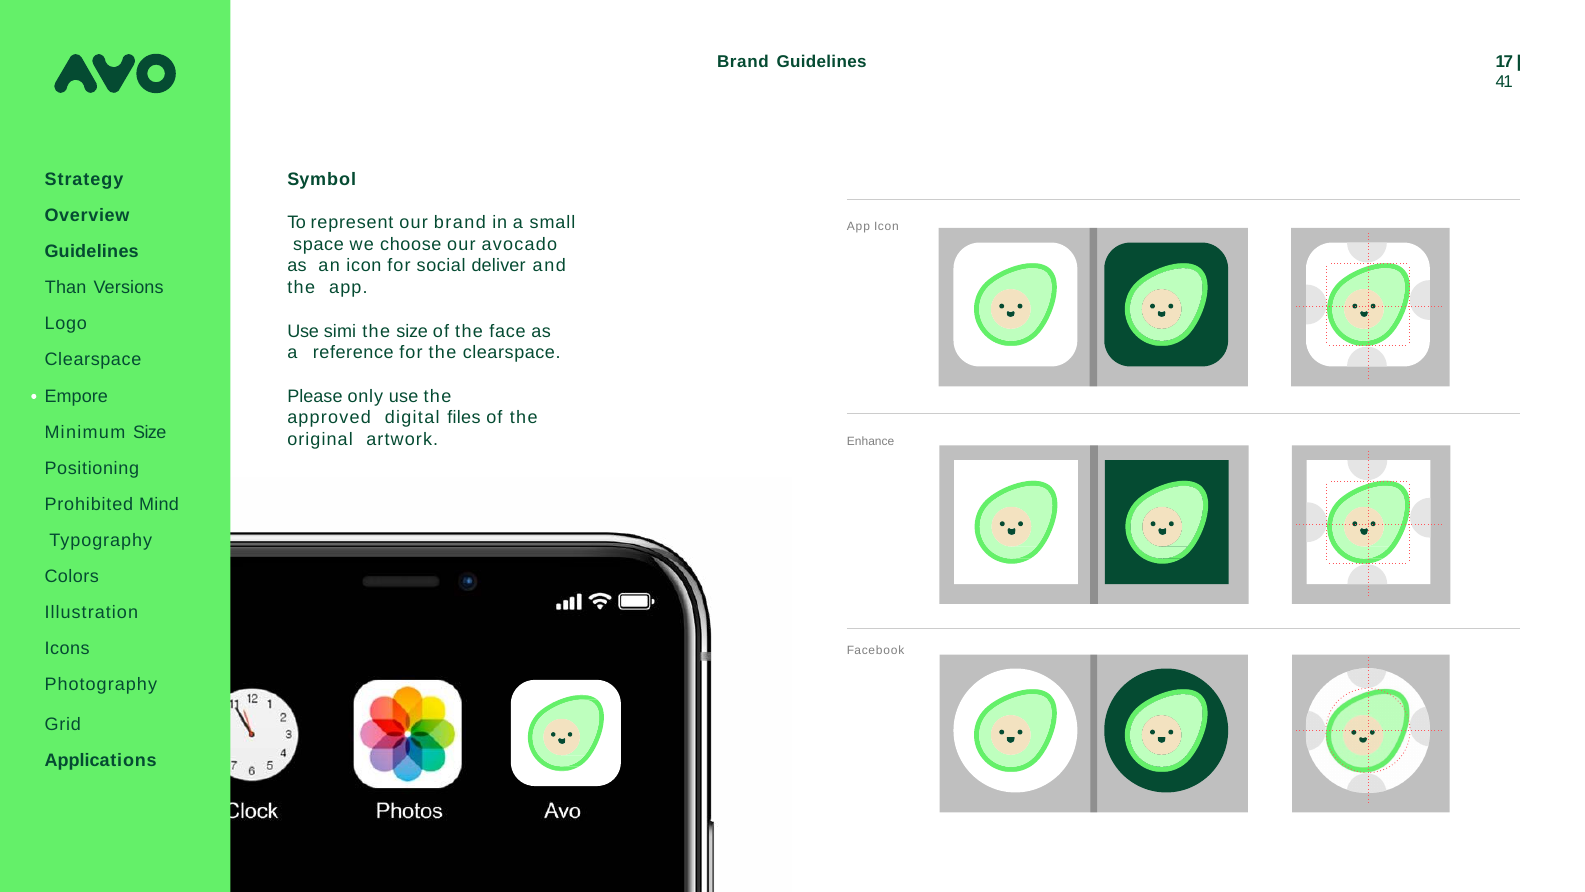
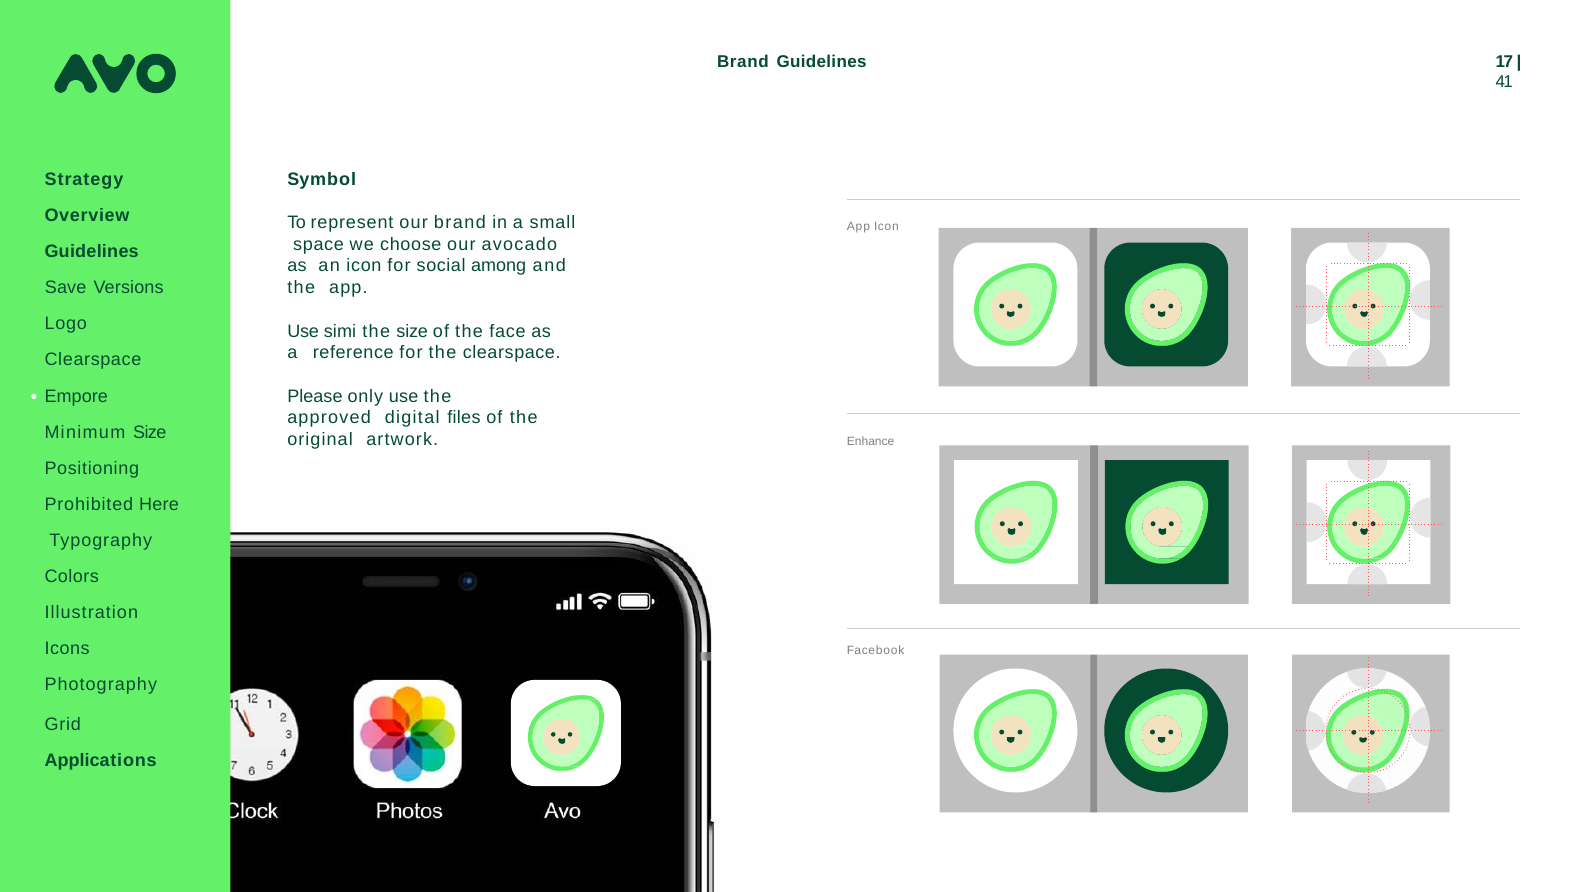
deliver: deliver -> among (499, 266)
Than: Than -> Save (66, 288)
Mind: Mind -> Here (159, 504)
